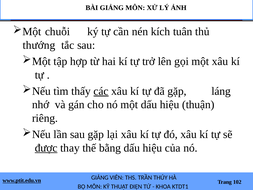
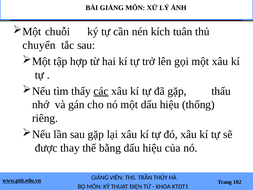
thướng: thướng -> chuyển (39, 45)
láng: láng -> thấu (221, 91)
thuận: thuận -> thống (198, 105)
được underline: present -> none (46, 148)
